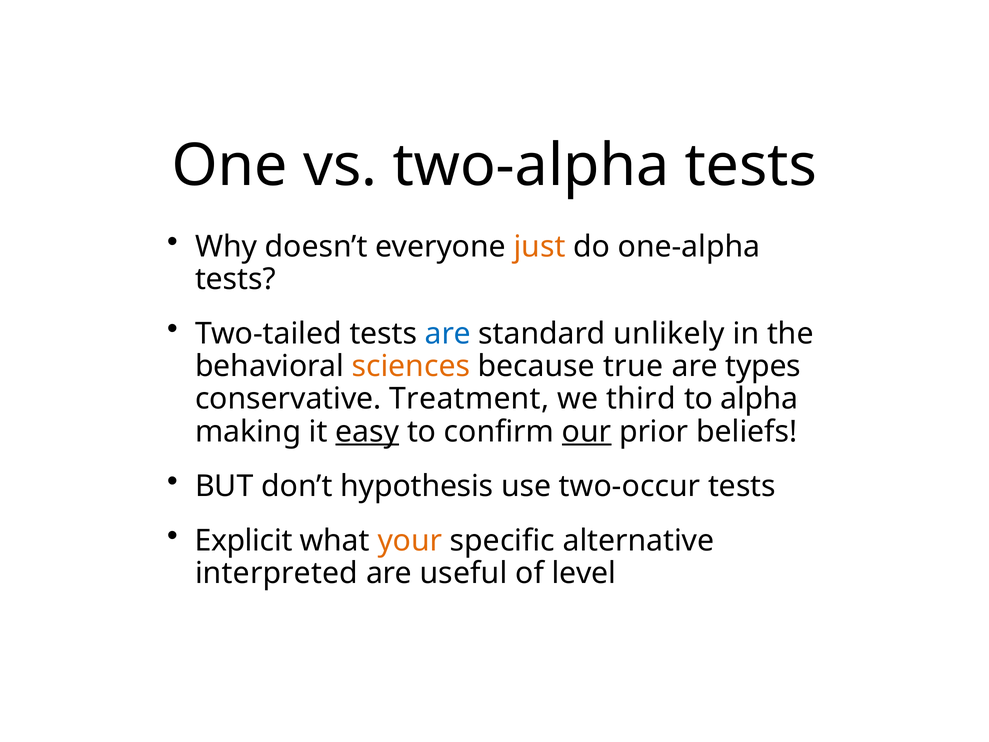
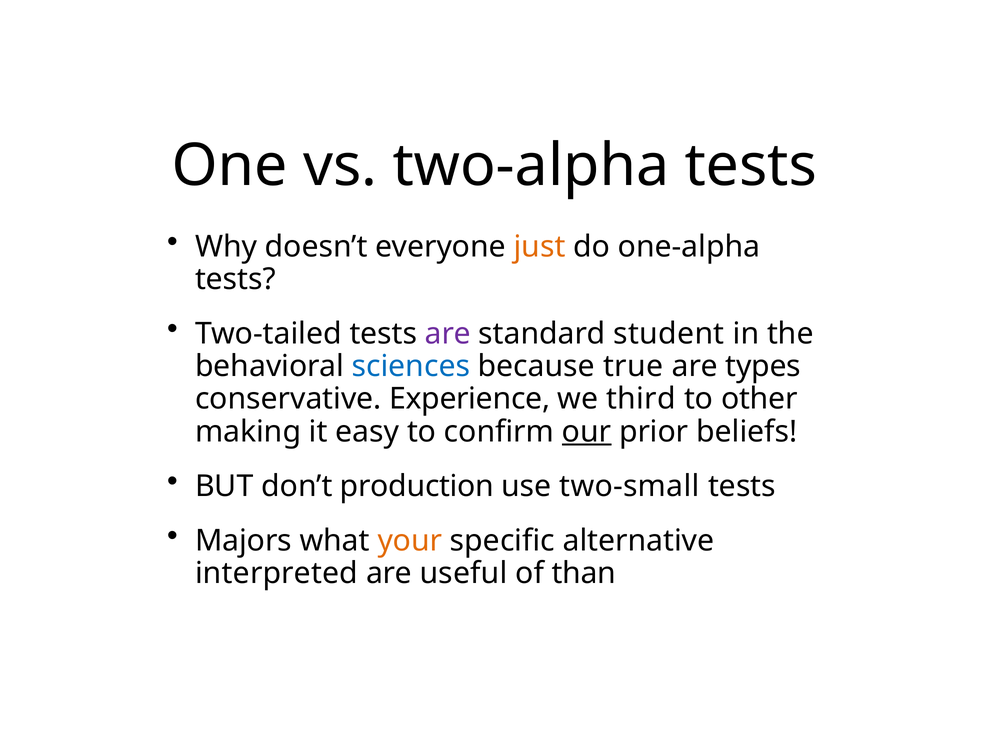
are colour: blue -> purple (448, 334)
unlikely: unlikely -> student (669, 334)
sciences colour: orange -> blue (411, 366)
Treatment: Treatment -> Experience (470, 399)
alpha: alpha -> other (759, 399)
easy underline: present -> none (367, 431)
hypothesis: hypothesis -> production (417, 486)
two-occur: two-occur -> two-small (629, 486)
Explicit: Explicit -> Majors (243, 540)
level: level -> than (584, 573)
